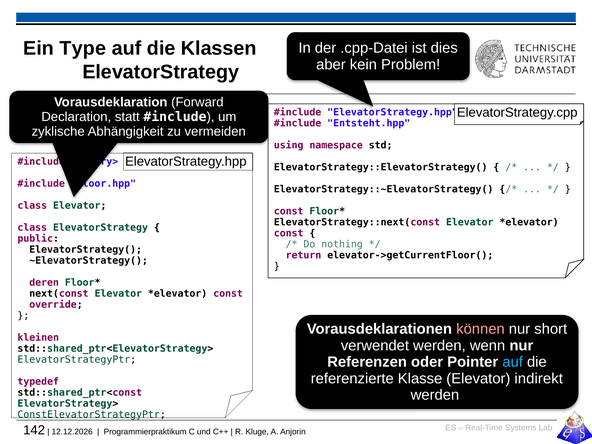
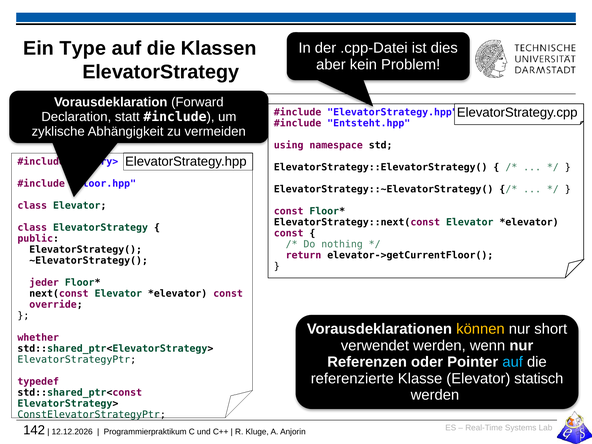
deren: deren -> jeder (44, 283)
können colour: pink -> yellow (480, 329)
kleinen: kleinen -> whether (38, 338)
indirekt: indirekt -> statisch (539, 379)
